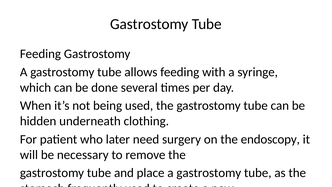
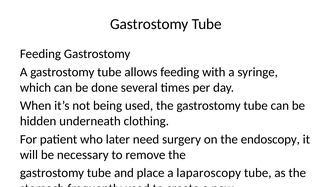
place a gastrostomy: gastrostomy -> laparoscopy (209, 173)
